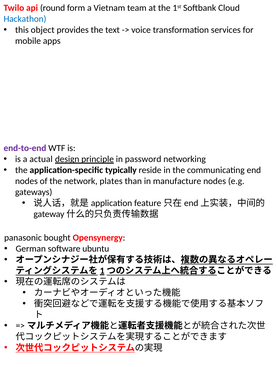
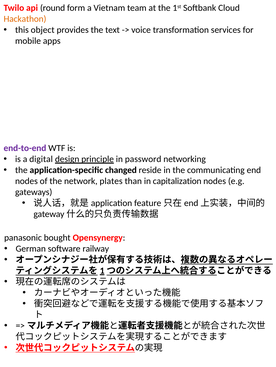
Hackathon colour: blue -> orange (25, 19)
actual: actual -> digital (41, 160)
typically: typically -> changed (121, 171)
manufacture: manufacture -> capitalization (177, 182)
ubuntu: ubuntu -> railway (96, 249)
